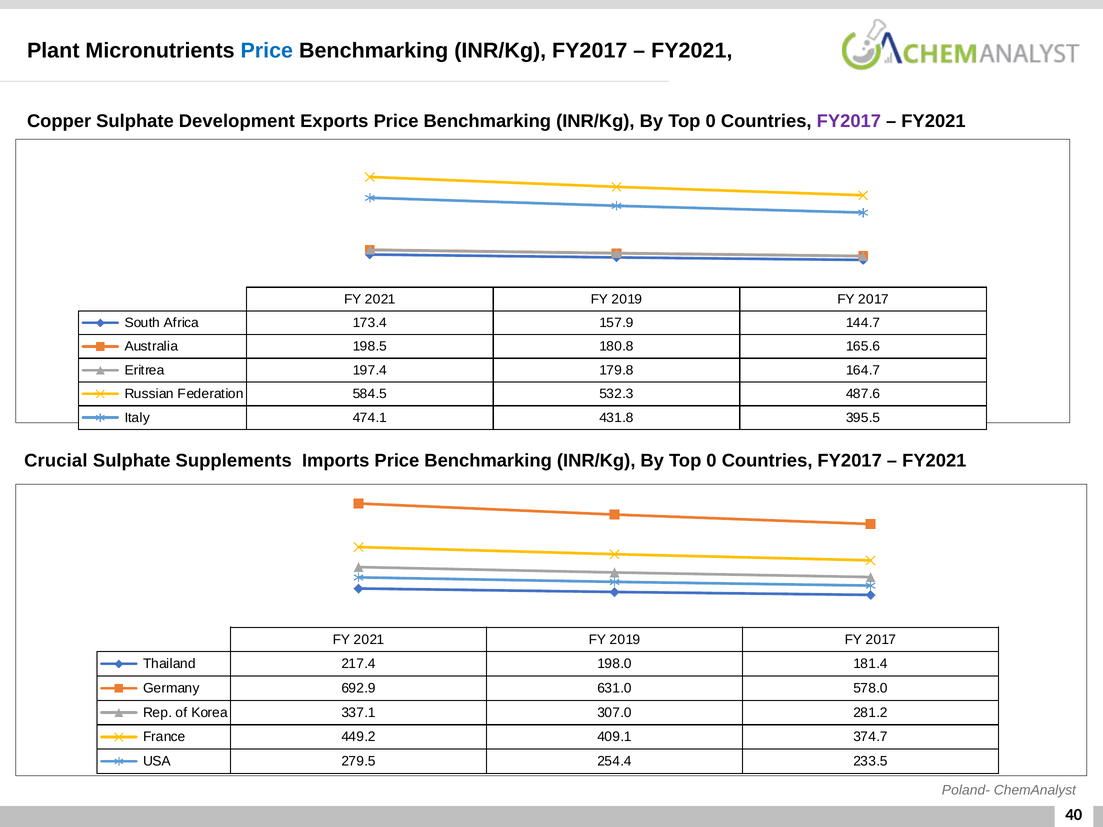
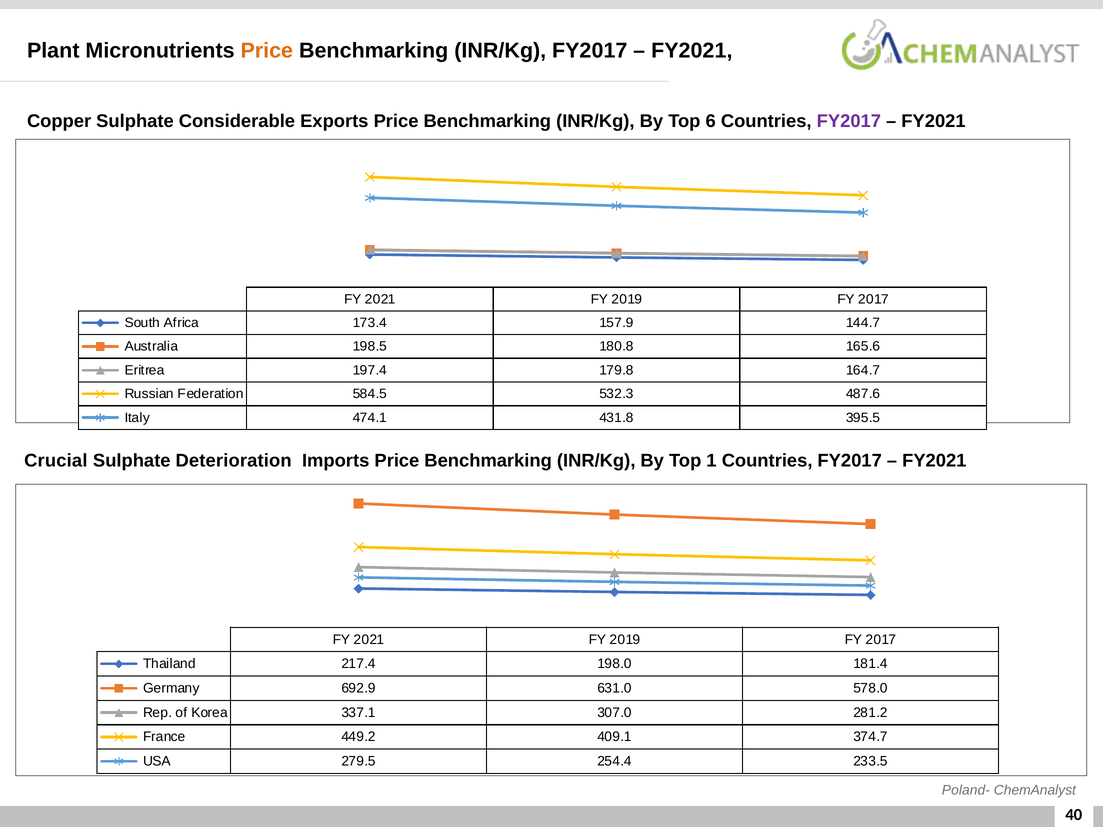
Price colour: blue -> orange (267, 51)
Development: Development -> Considerable (237, 121)
0: 0 -> 6 (711, 121)
Supplements: Supplements -> Deterioration (234, 461)
0: 0 -> 1 (711, 461)
